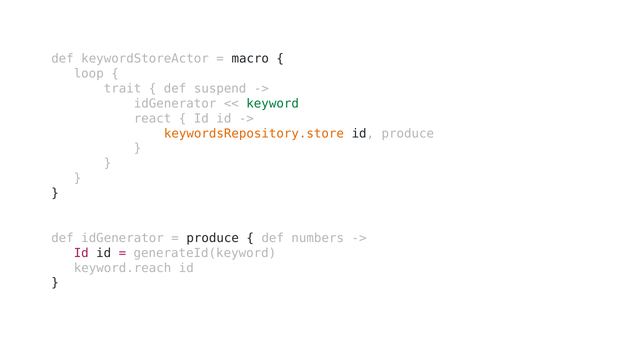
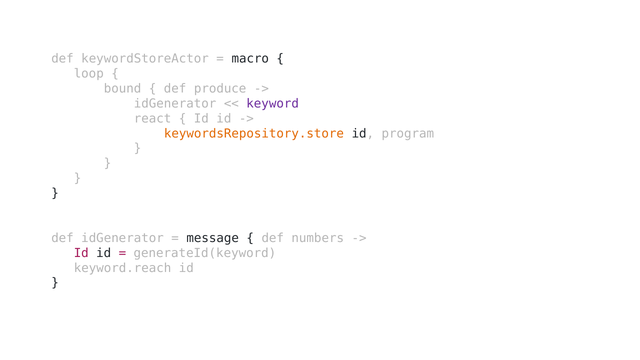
trait: trait -> bound (123, 89)
suspend: suspend -> produce (220, 89)
keyword colour: green -> purple (273, 104)
id produce: produce -> program (408, 133)
produce: produce -> message (213, 238)
